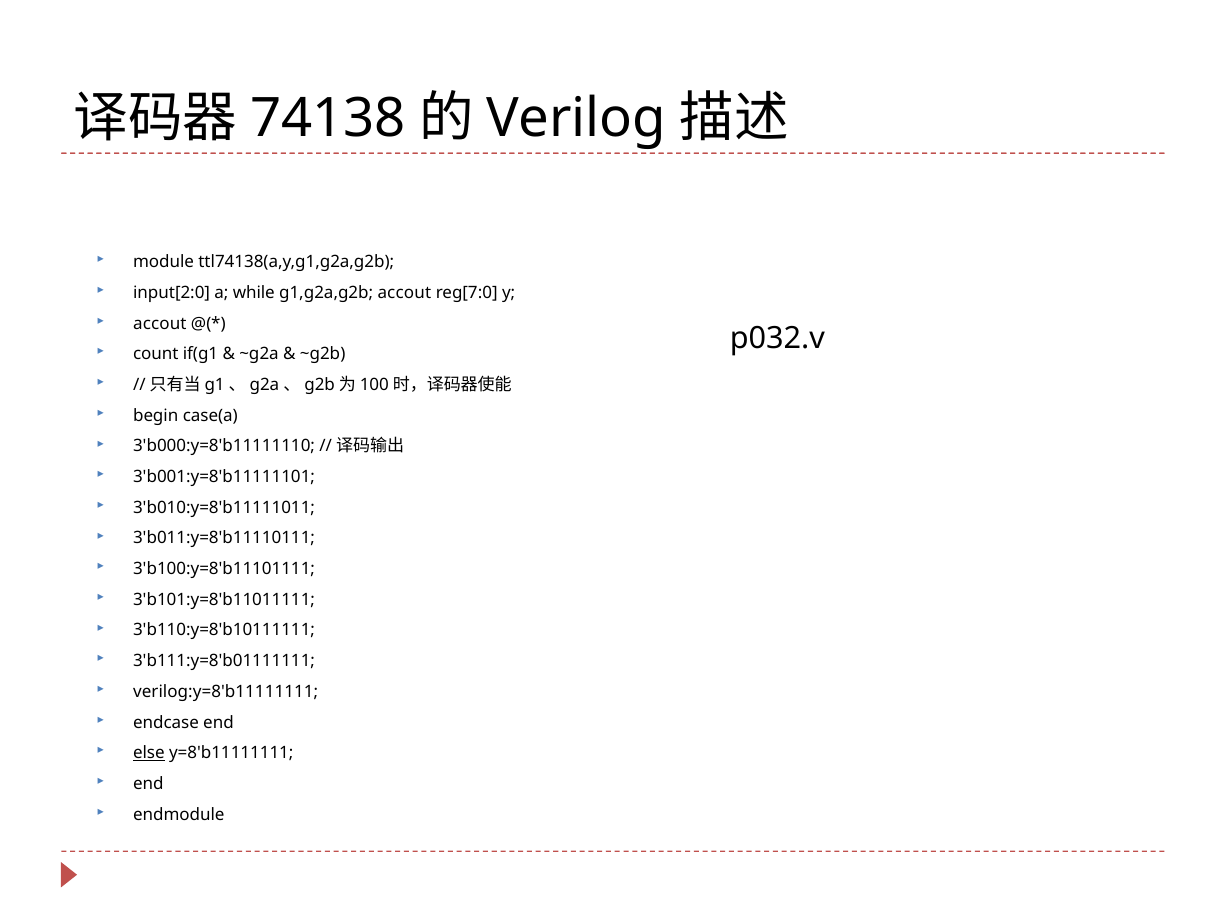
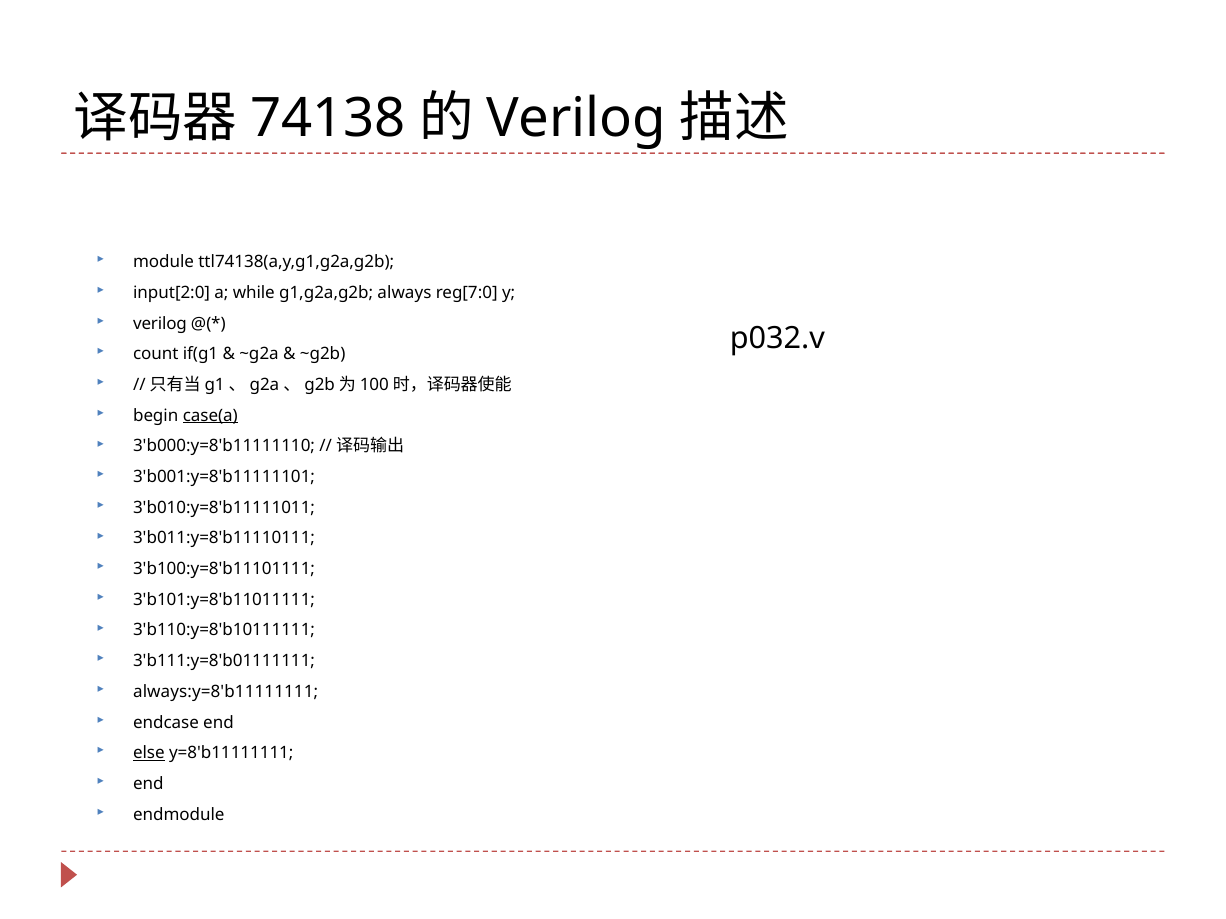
g1,g2a,g2b accout: accout -> always (404, 293)
accout: accout -> verilog (160, 324)
case(a underline: none -> present (210, 416)
verilog:y=8'b11111111: verilog:y=8'b11111111 -> always:y=8'b11111111 (226, 692)
